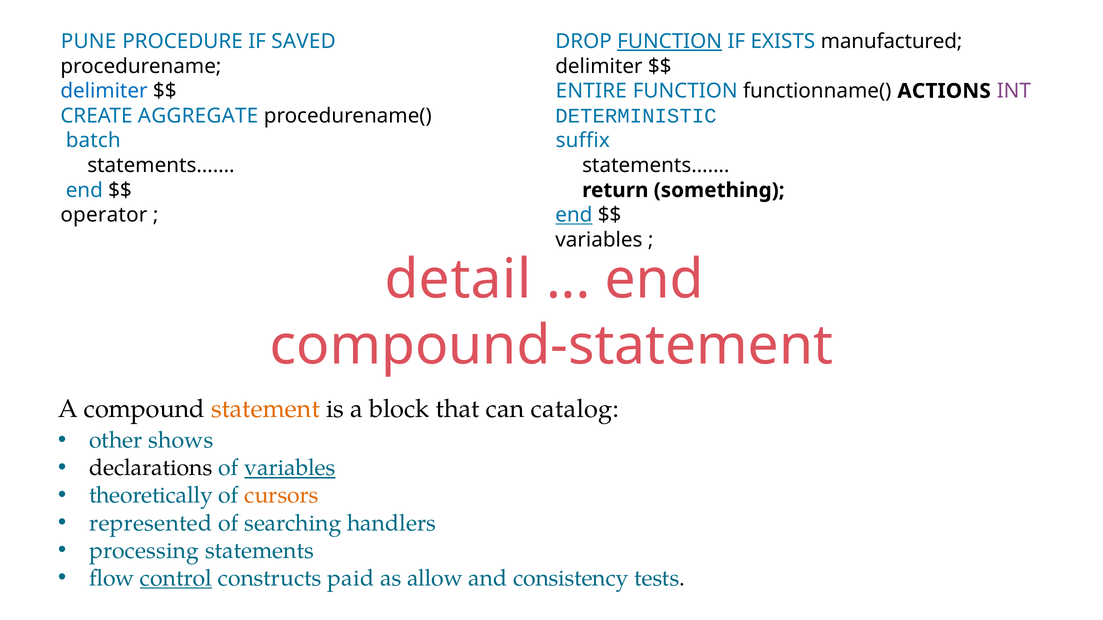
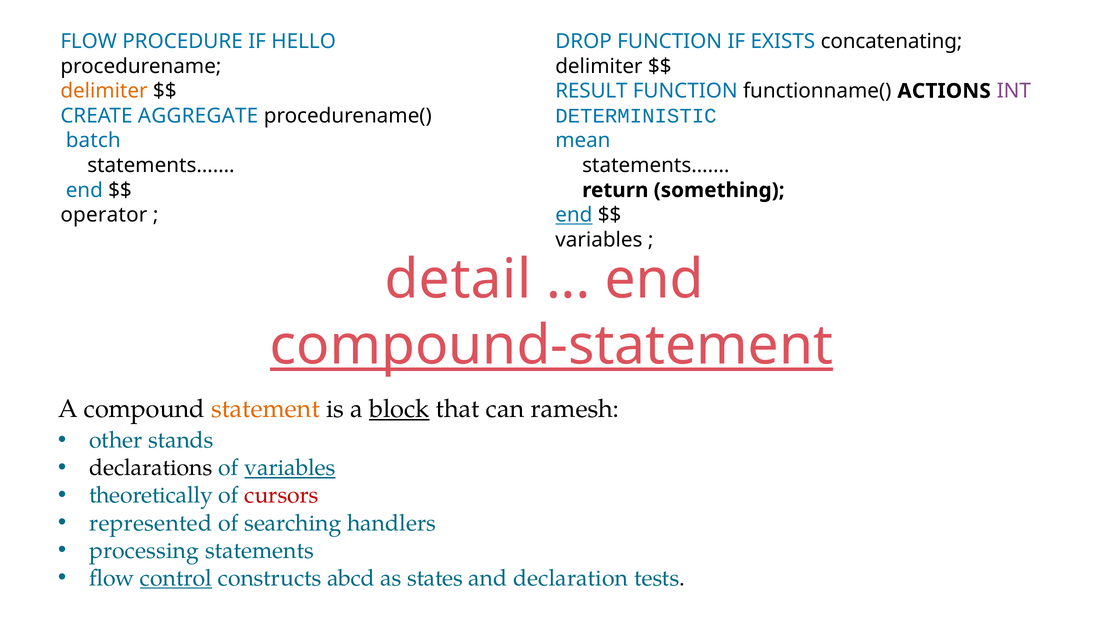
PUNE: PUNE -> FLOW (89, 41)
SAVED: SAVED -> HELLO (304, 41)
FUNCTION underline: present -> none (670, 41)
manufactured: manufactured -> concatenating (892, 41)
delimiter colour: blue -> orange (104, 91)
ENTIRE: ENTIRE -> RESULT (591, 91)
suffix: suffix -> mean (583, 141)
compound-statement underline: none -> present (551, 346)
block underline: none -> present (399, 409)
catalog: catalog -> ramesh (575, 409)
shows: shows -> stands (181, 441)
cursors colour: orange -> red (281, 496)
paid: paid -> abcd (351, 578)
allow: allow -> states (435, 578)
consistency: consistency -> declaration (571, 578)
